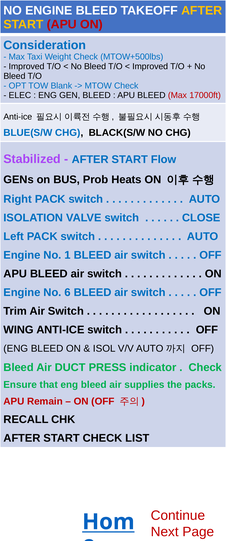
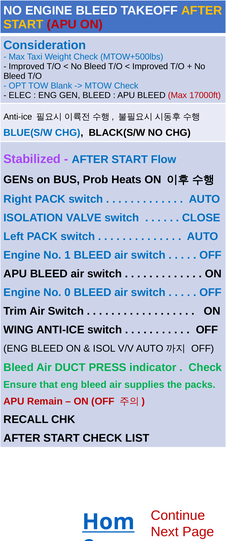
6: 6 -> 0 (67, 292)
